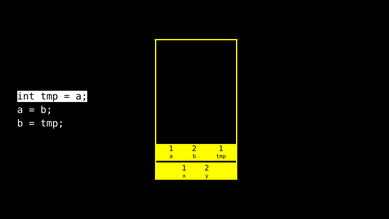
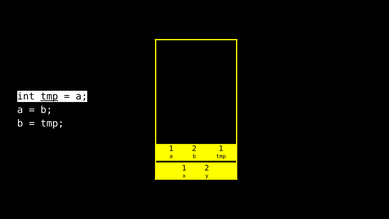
tmp underline: none -> present (49, 96)
